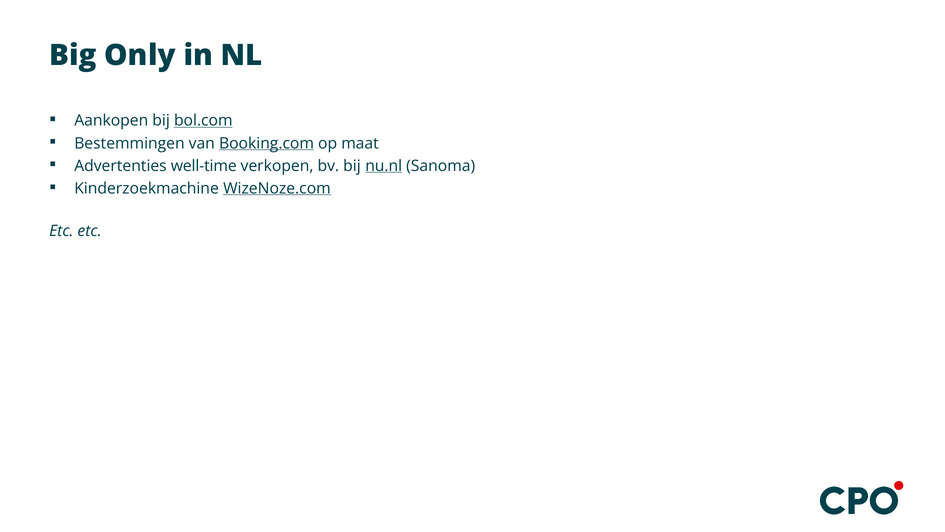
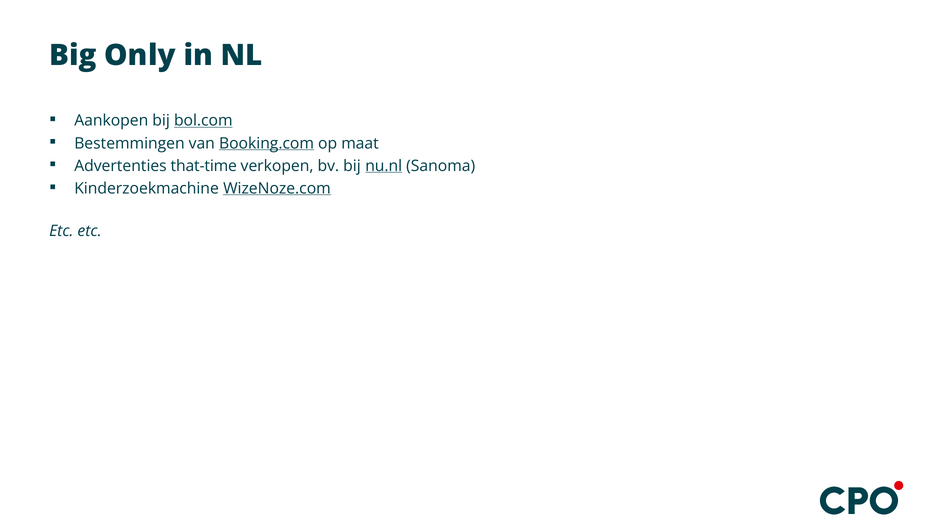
well-time: well-time -> that-time (204, 166)
